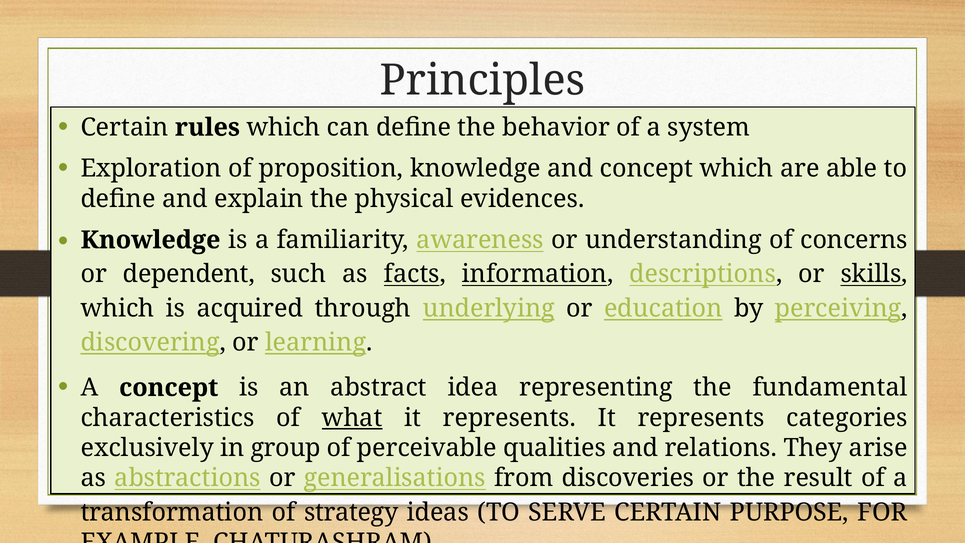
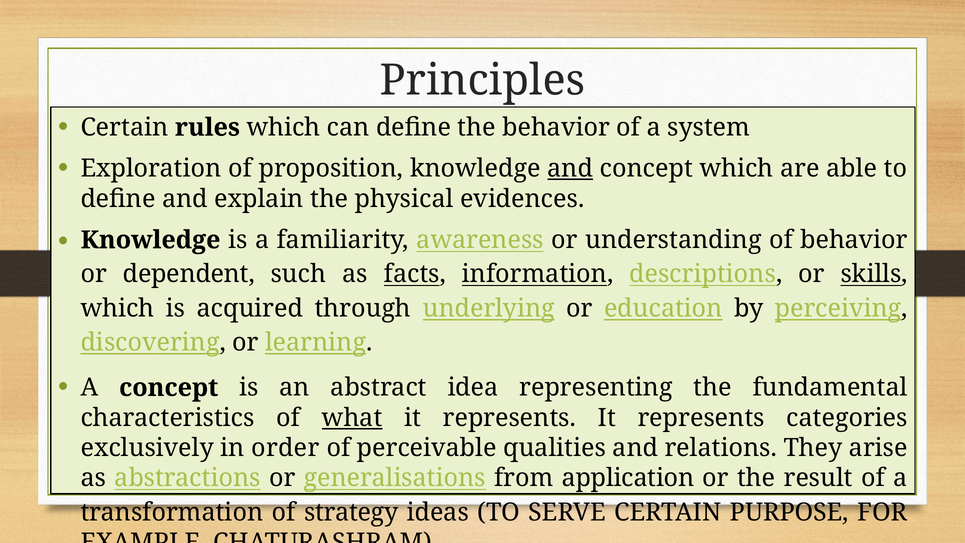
and underline: none -> present (570, 169)
of concerns: concerns -> behavior (854, 240)
group: group -> order (285, 448)
discoveries: discoveries -> application (628, 478)
